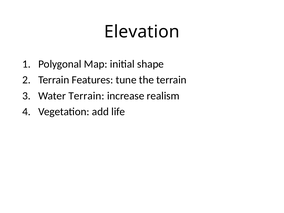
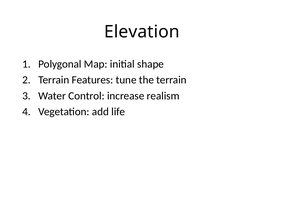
Water Terrain: Terrain -> Control (86, 96)
